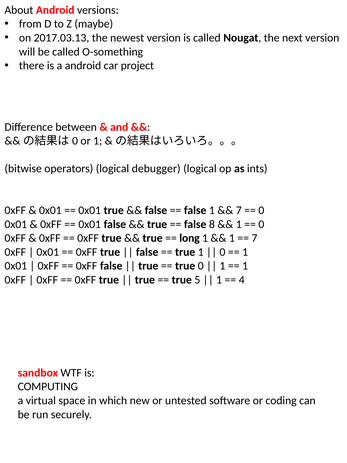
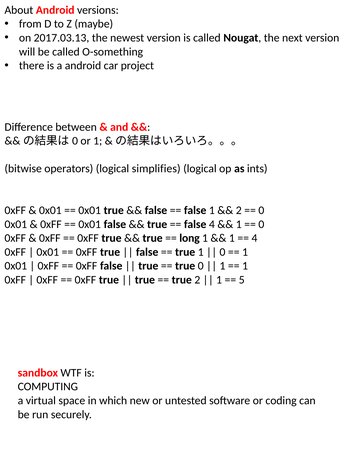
debugger: debugger -> simplifies (156, 169)
7: 7 -> 2 (239, 210)
false 8: 8 -> 4 (212, 224)
7: 7 -> 4 (254, 238)
true 5: 5 -> 2 (197, 280)
4: 4 -> 5 (242, 280)
